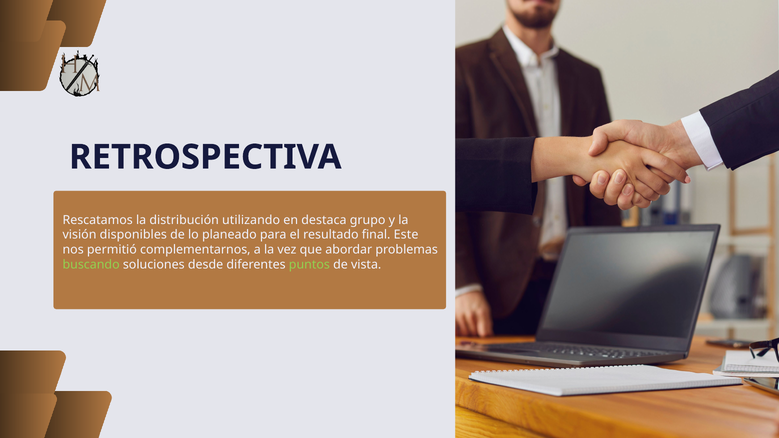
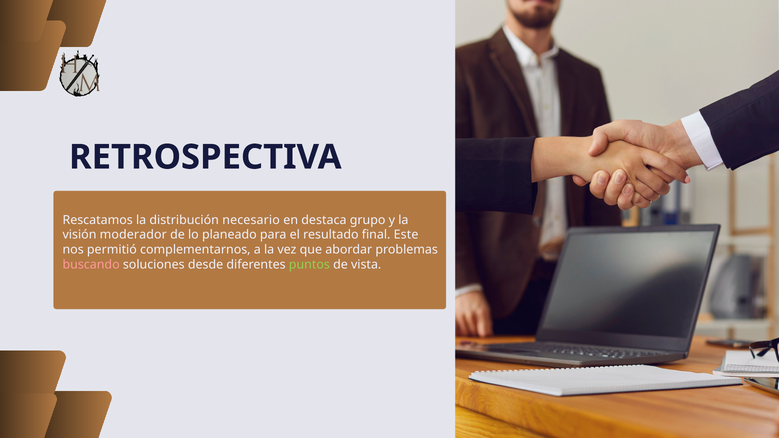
utilizando: utilizando -> necesario (251, 220)
disponibles: disponibles -> moderador (133, 235)
buscando colour: light green -> pink (91, 265)
